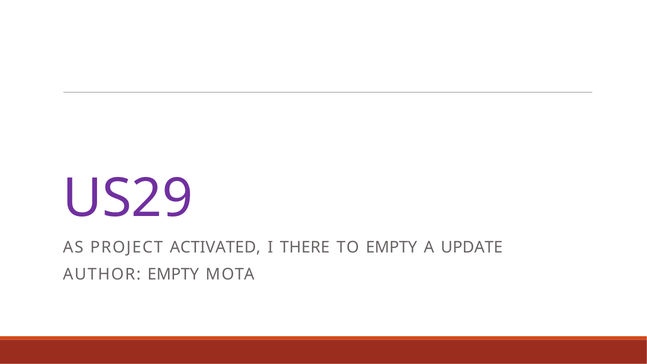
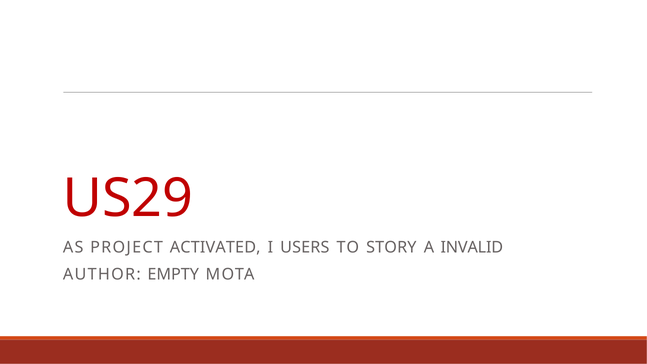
US29 colour: purple -> red (128, 198)
THERE: THERE -> USERS (305, 247)
TO EMPTY: EMPTY -> STORY (391, 247)
UPDATE: UPDATE -> INVALID (472, 247)
